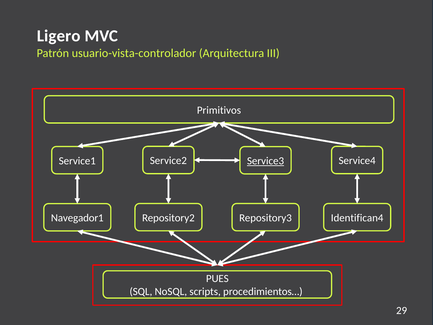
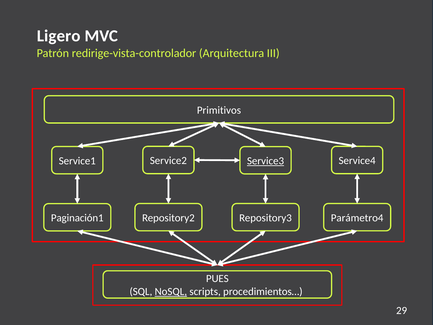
usuario-vista-controlador: usuario-vista-controlador -> redirige-vista-controlador (134, 53)
Navegador1: Navegador1 -> Paginación1 (77, 218)
Identifican4: Identifican4 -> Parámetro4 (357, 218)
NoSQL underline: none -> present (171, 291)
